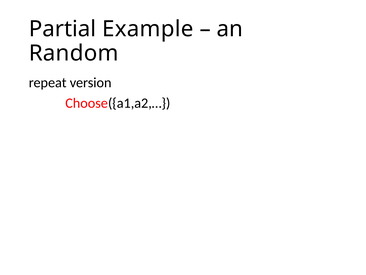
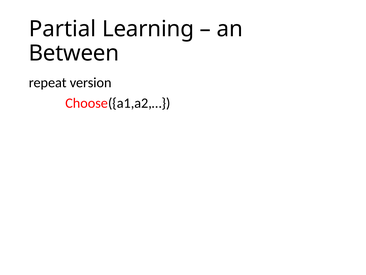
Example: Example -> Learning (148, 29)
Random: Random -> Between (74, 53)
